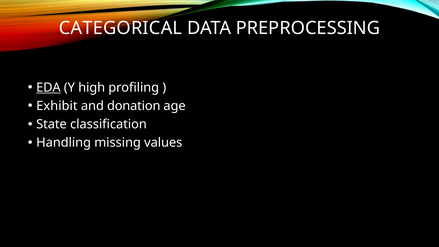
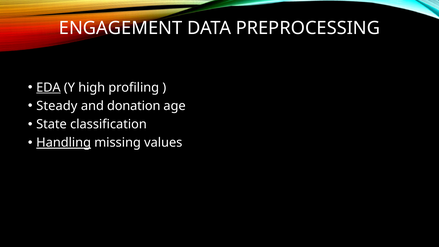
CATEGORICAL: CATEGORICAL -> ENGAGEMENT (121, 28)
Exhibit: Exhibit -> Steady (57, 106)
Handling underline: none -> present (64, 143)
